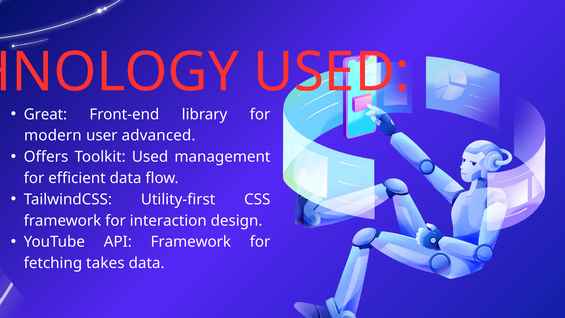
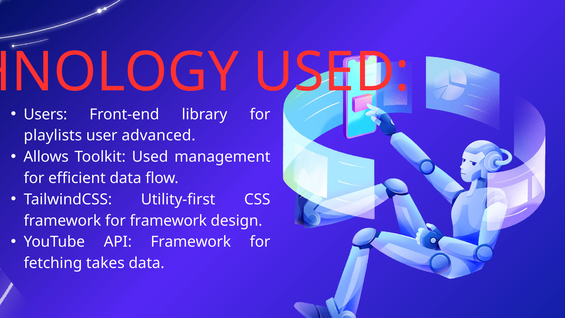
Great: Great -> Users (45, 114)
modern: modern -> playlists (53, 136)
Offers: Offers -> Allows (46, 157)
for interaction: interaction -> framework (168, 221)
